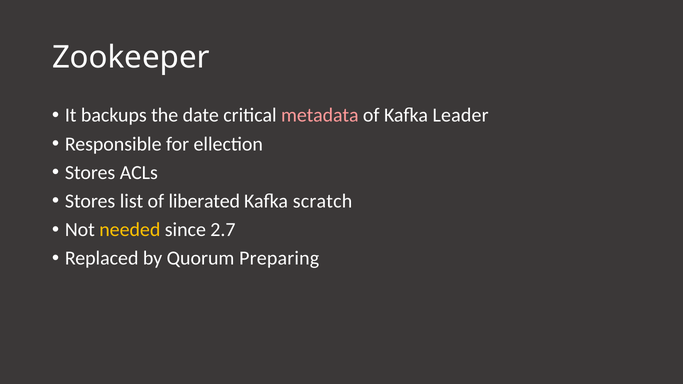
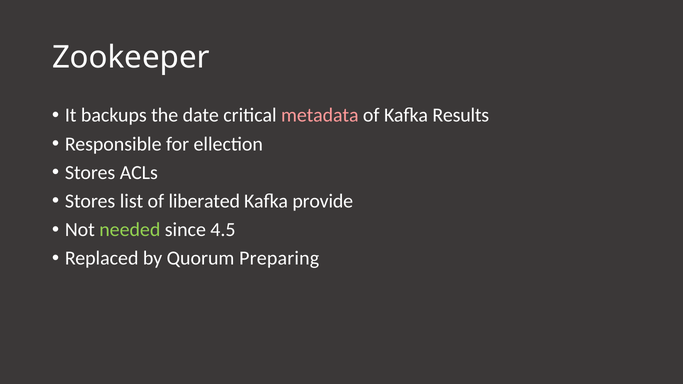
Leader: Leader -> Results (461, 115)
scratch: scratch -> provide (323, 201)
needed colour: yellow -> light green (130, 230)
2.7: 2.7 -> 4.5 (223, 230)
